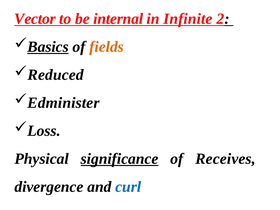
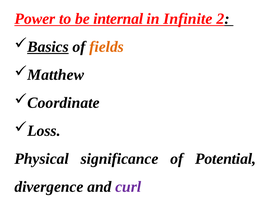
Vector: Vector -> Power (35, 19)
Reduced: Reduced -> Matthew (56, 75)
Edminister: Edminister -> Coordinate (63, 103)
significance underline: present -> none (120, 159)
Receives: Receives -> Potential (226, 159)
curl colour: blue -> purple (128, 187)
